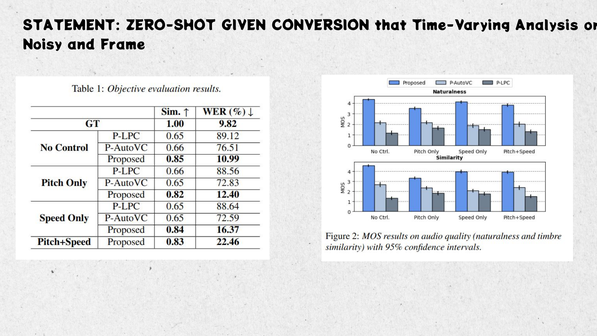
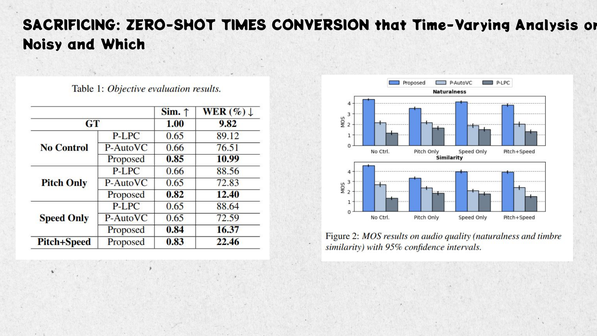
STATEMENT: STATEMENT -> SACRIFICING (72, 26)
GIVEN: GIVEN -> TIMES (244, 26)
Frame: Frame -> Which (123, 45)
